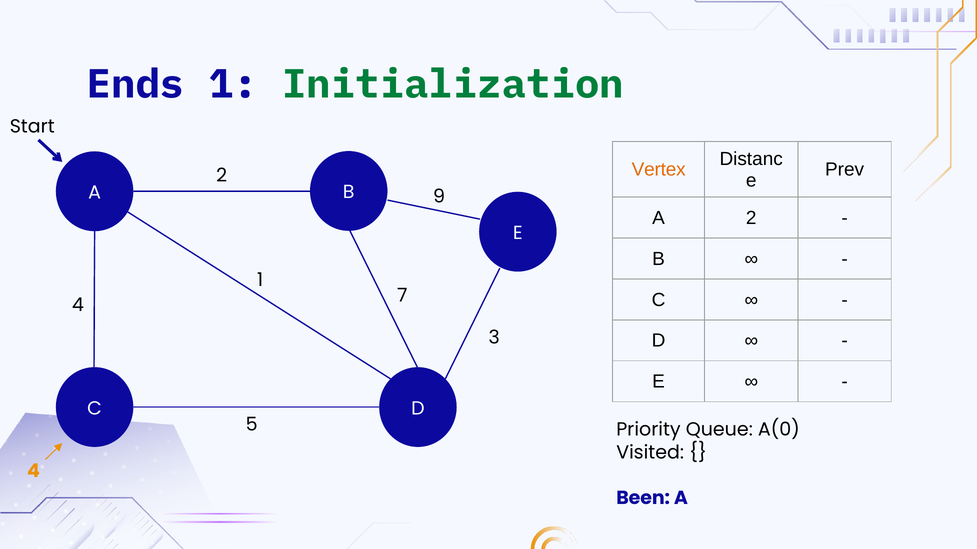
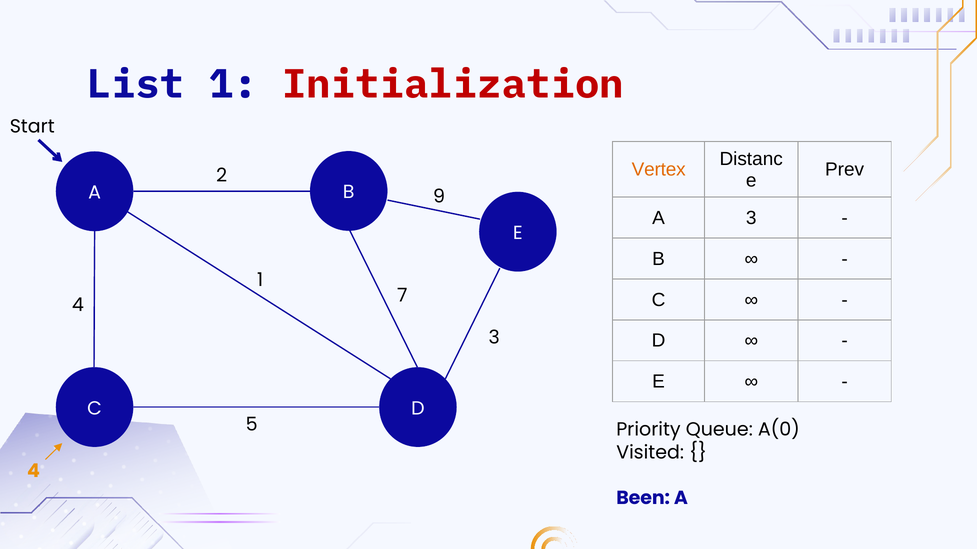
Ends: Ends -> List (136, 85)
Initialization colour: green -> red (453, 85)
A 2: 2 -> 3 (751, 218)
